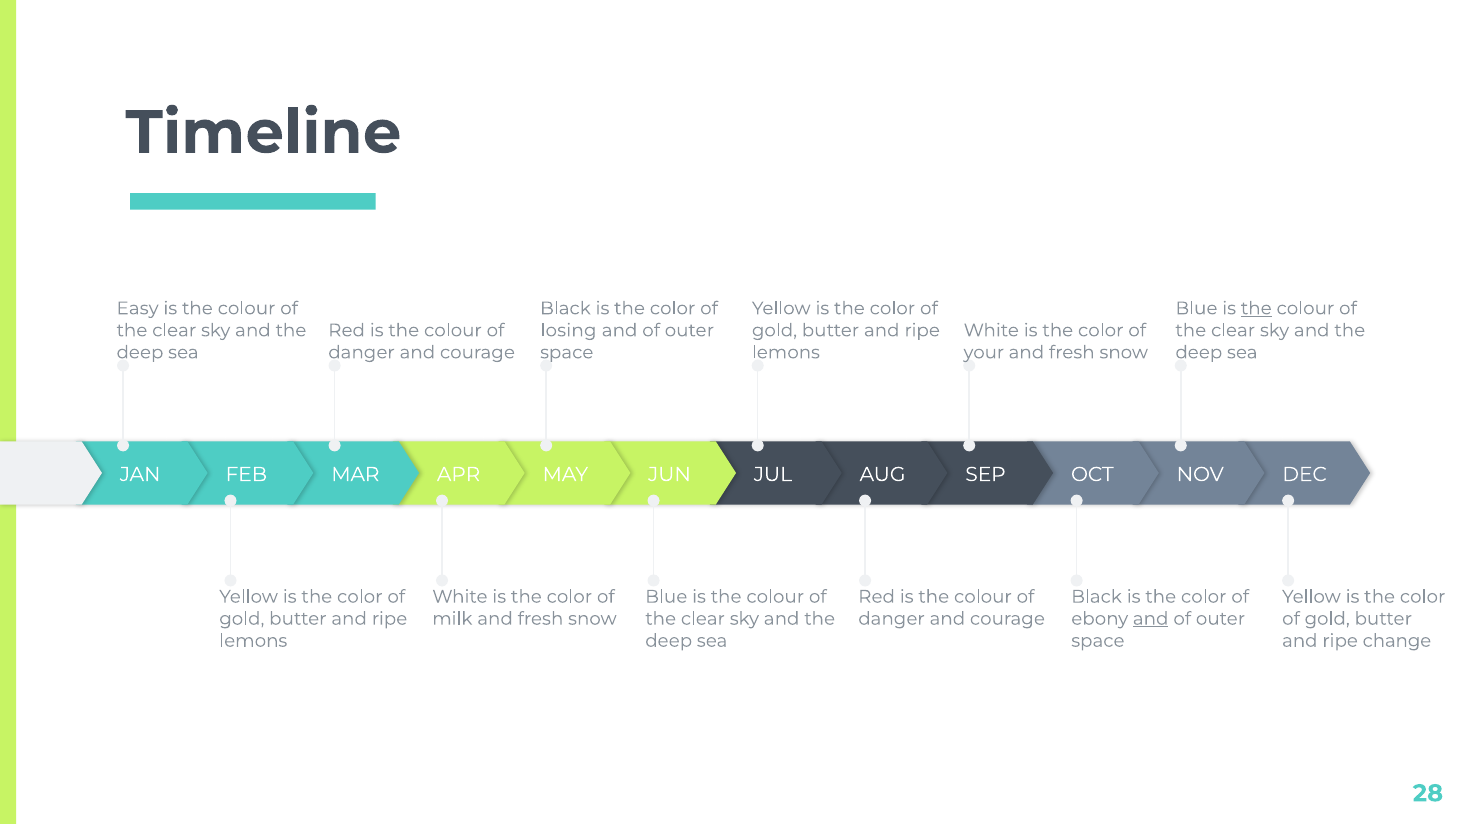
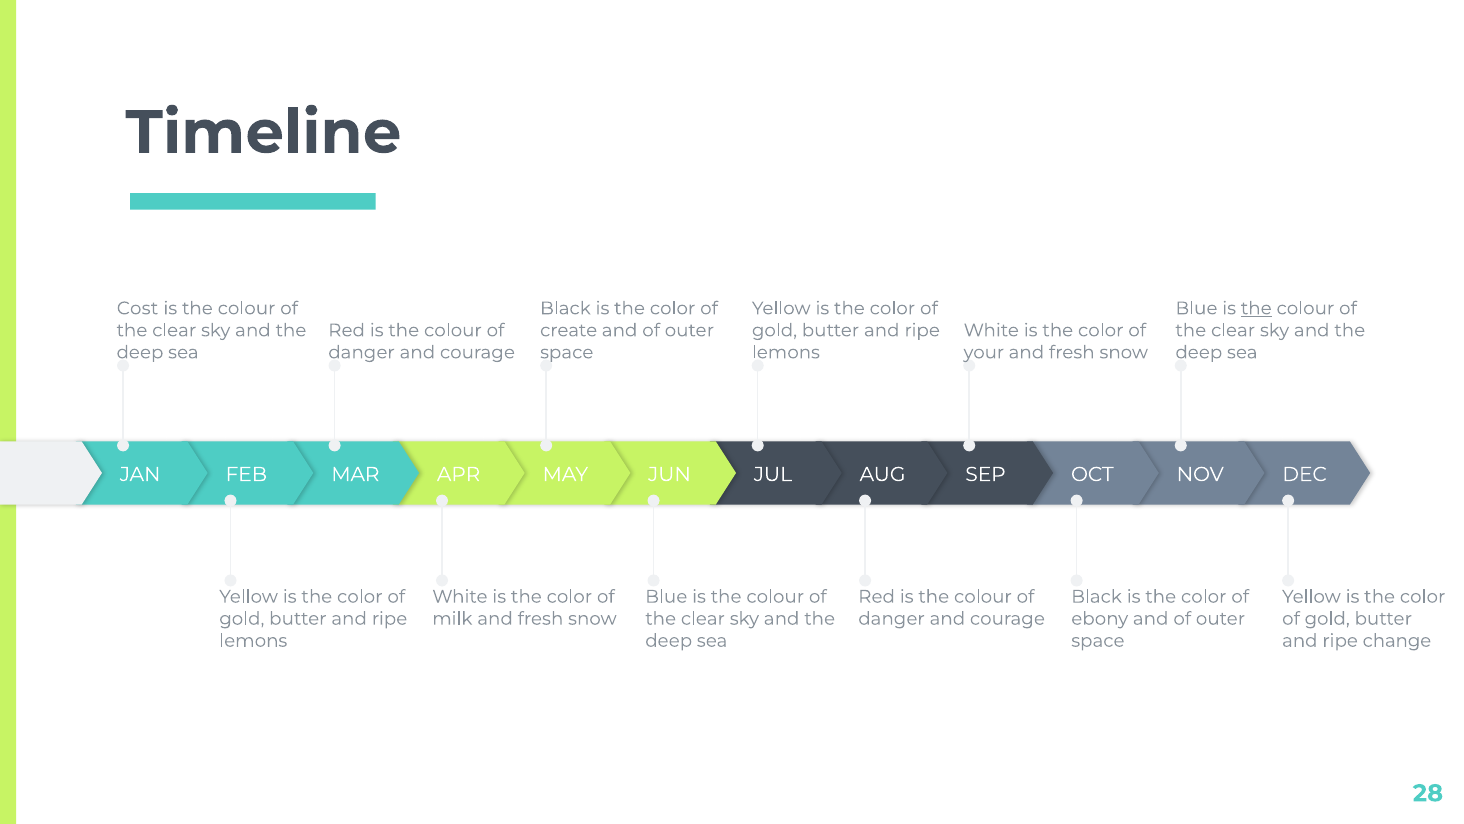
Easy: Easy -> Cost (138, 308)
losing: losing -> create (569, 330)
and underline: present -> none (1151, 618)
